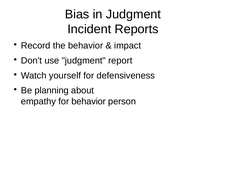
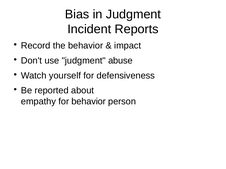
report: report -> abuse (120, 61)
planning: planning -> reported (52, 91)
